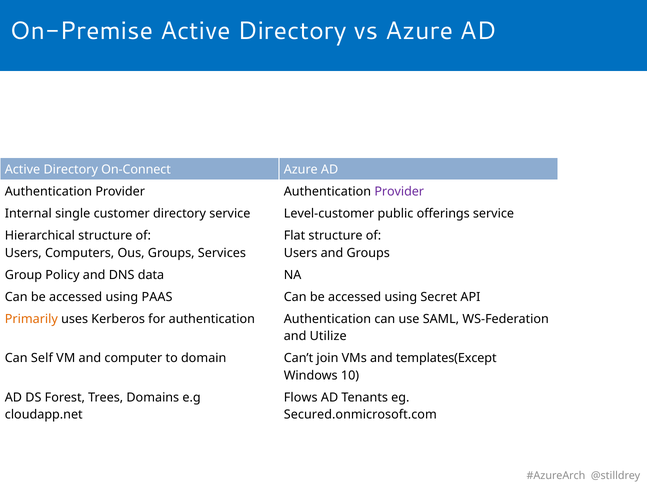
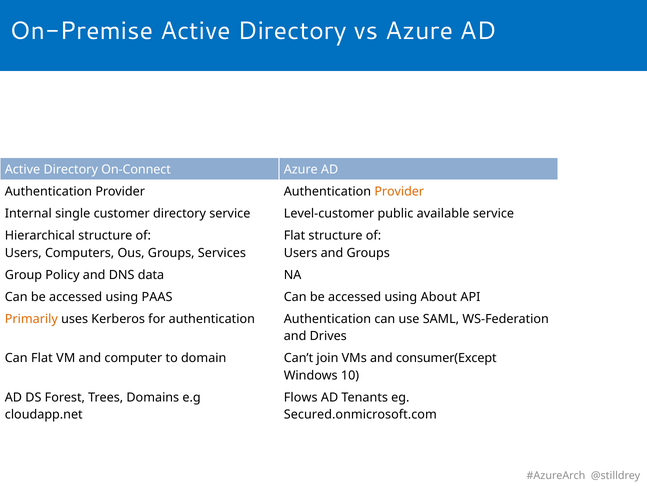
Provider colour: purple -> orange (399, 191)
offerings: offerings -> available (443, 213)
Secret: Secret -> About (439, 297)
Utilize: Utilize -> Drives (328, 336)
Can Self: Self -> Flat (42, 358)
templates(Except: templates(Except -> consumer(Except (446, 358)
